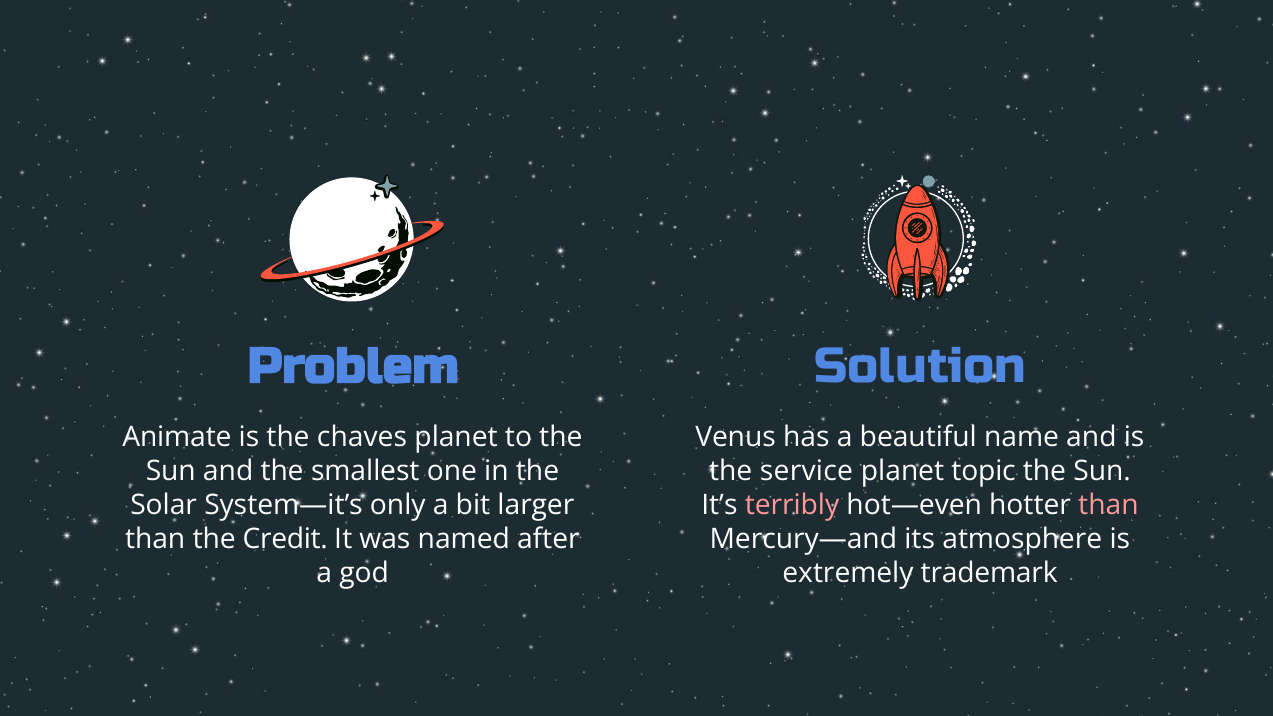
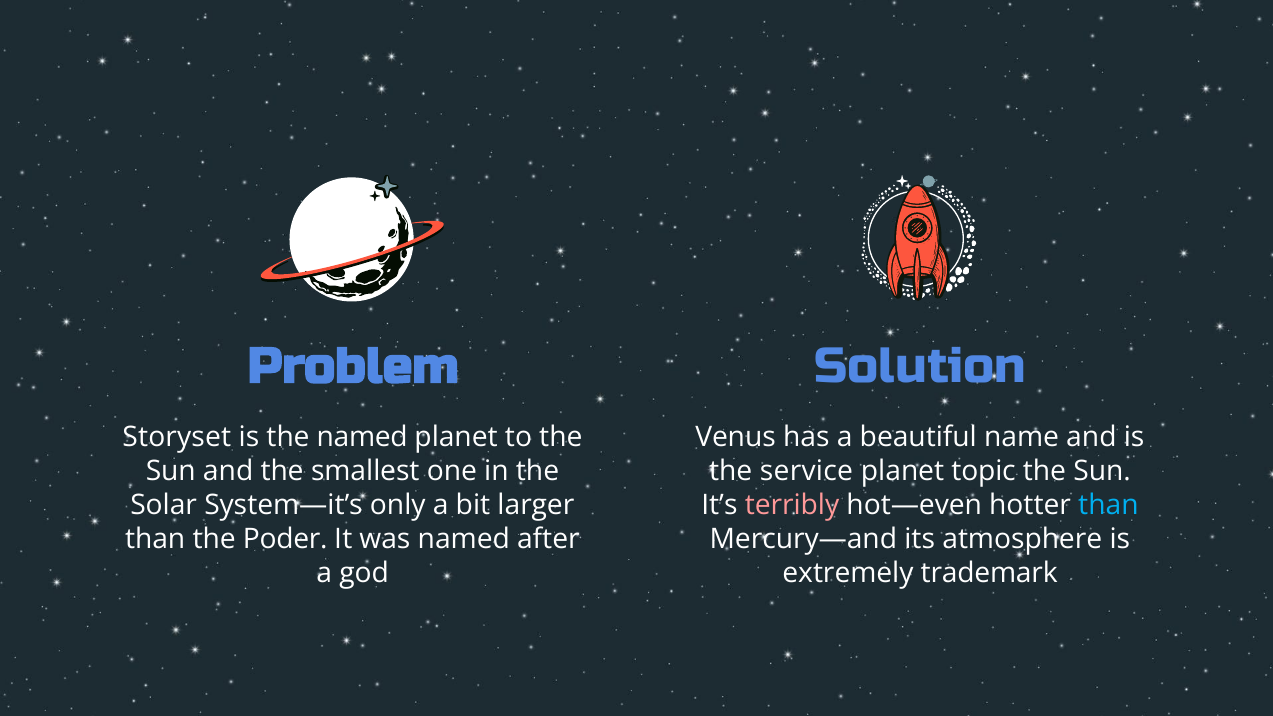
Animate: Animate -> Storyset (177, 438)
the chaves: chaves -> named (362, 438)
than colour: pink -> light blue (1108, 506)
Credit: Credit -> Poder (285, 539)
